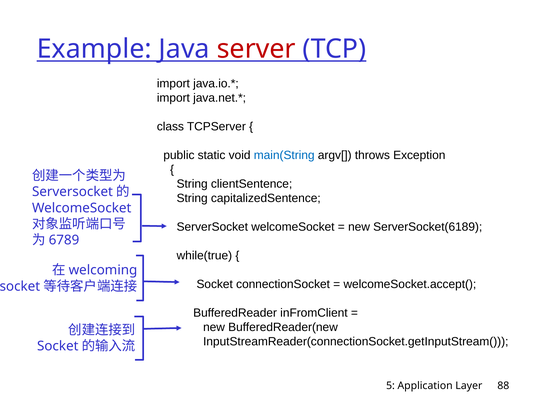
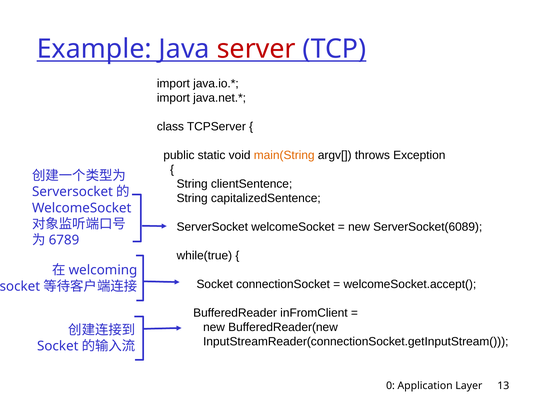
main(String colour: blue -> orange (284, 155)
ServerSocket(6189: ServerSocket(6189 -> ServerSocket(6089 (428, 227)
5: 5 -> 0 (390, 386)
88: 88 -> 13 (503, 386)
